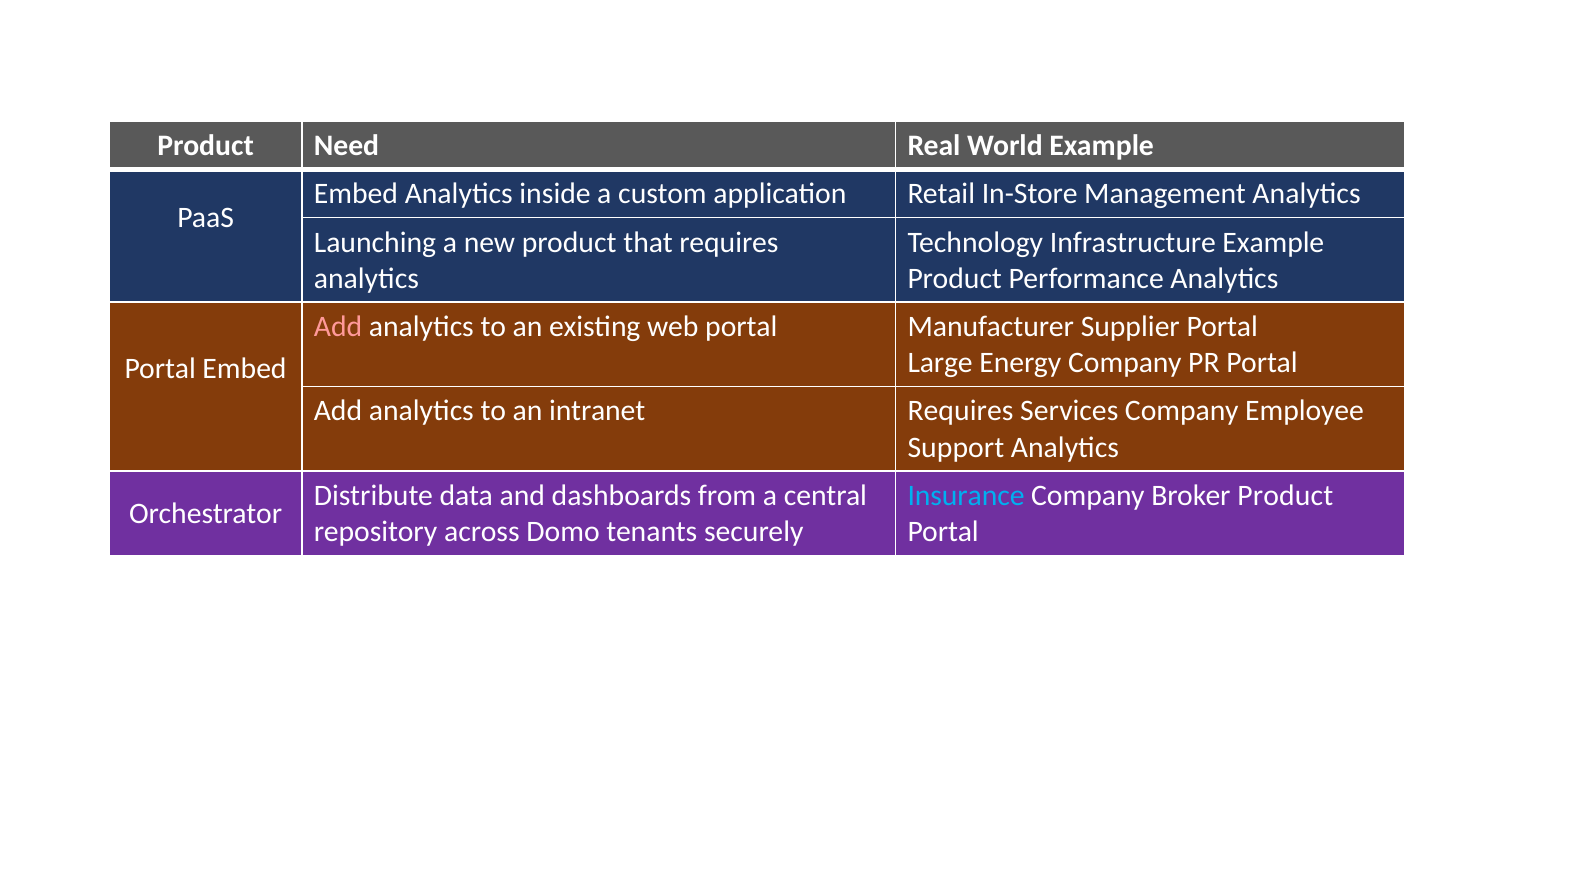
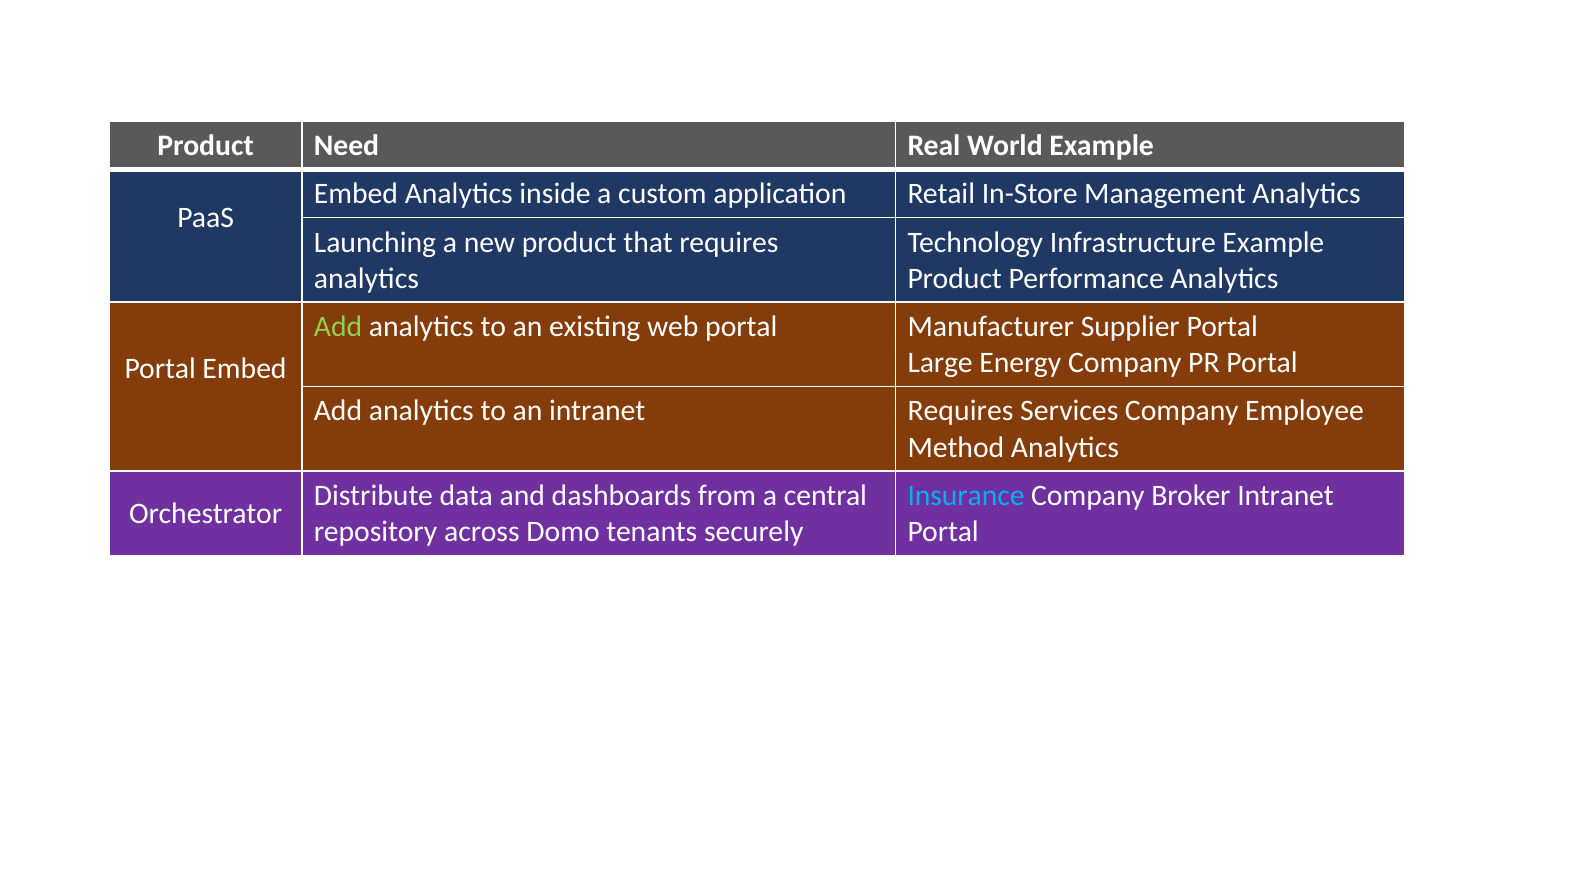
Add colour: pink -> light green (338, 327)
Support: Support -> Method (956, 447)
Broker Product: Product -> Intranet (1286, 495)
